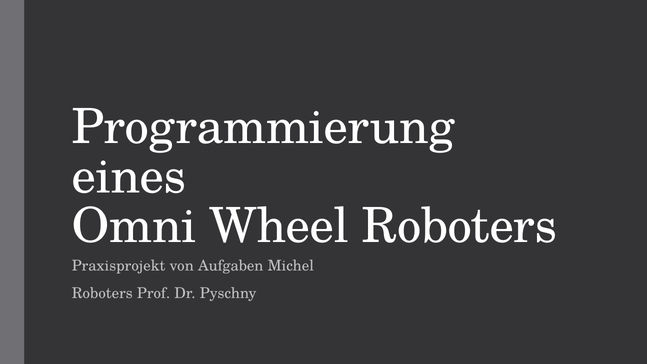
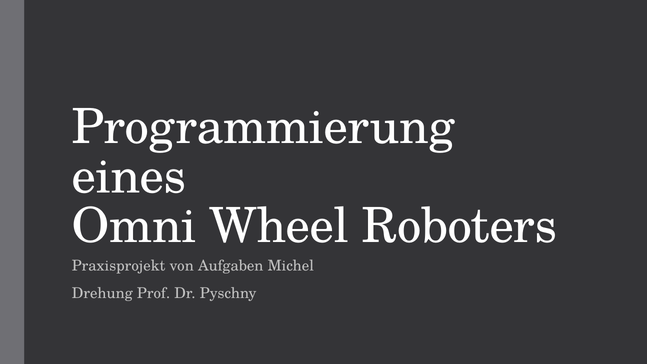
Roboters: Roboters -> Drehung (102, 293)
